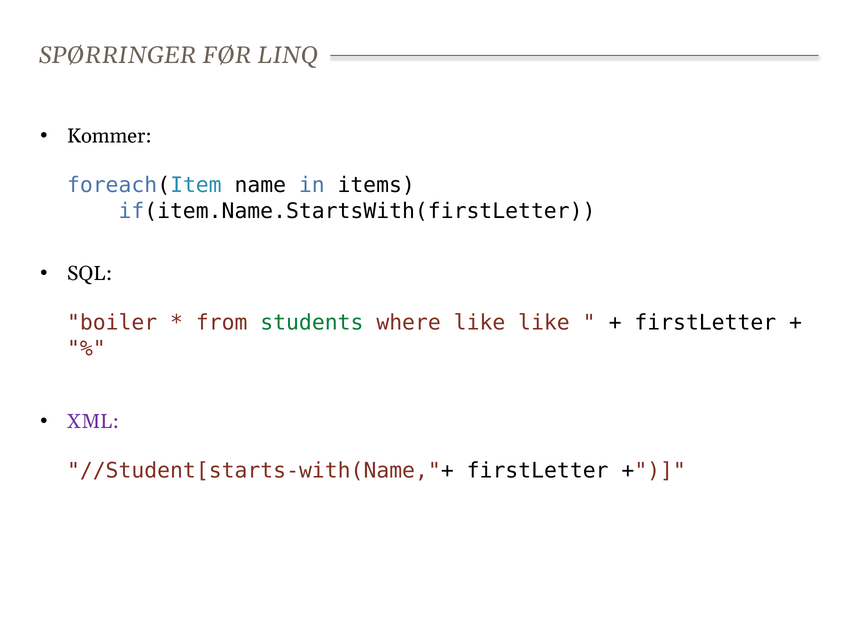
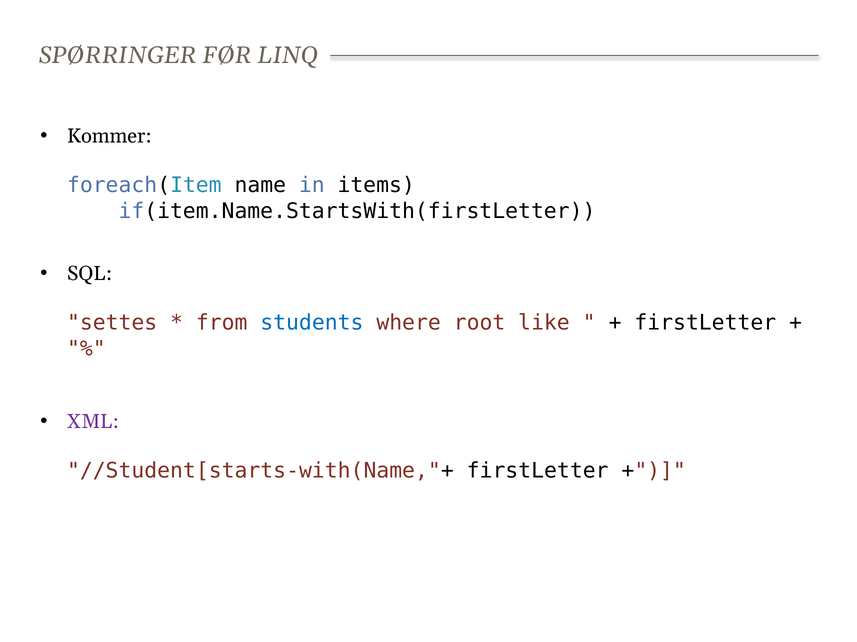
boiler: boiler -> settes (112, 323)
students colour: green -> blue (312, 323)
where like: like -> root (480, 323)
